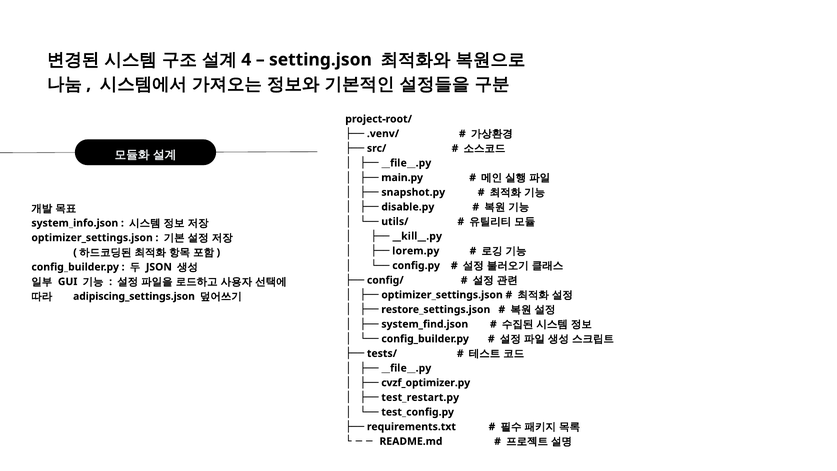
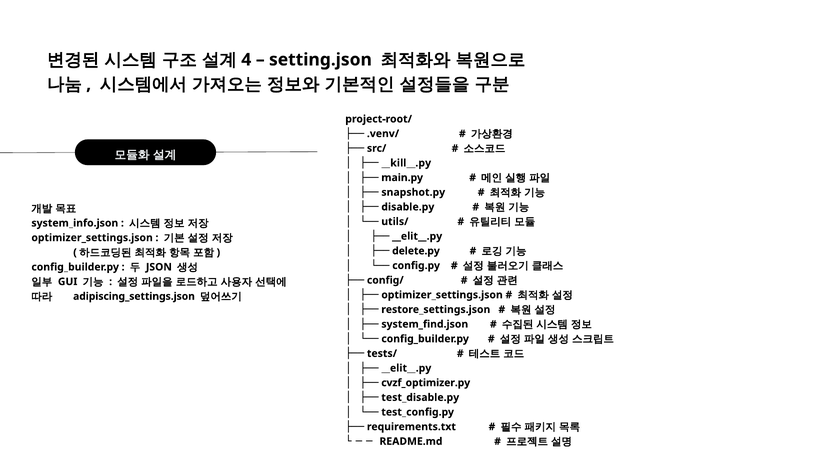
__file__.py: __file__.py -> __kill__.py (406, 163)
__kill__.py: __kill__.py -> __elit__.py (417, 236)
lorem.py: lorem.py -> delete.py (416, 251)
__file__.py: __file__.py -> __elit__.py (406, 368)
test_restart.py: test_restart.py -> test_disable.py (420, 397)
